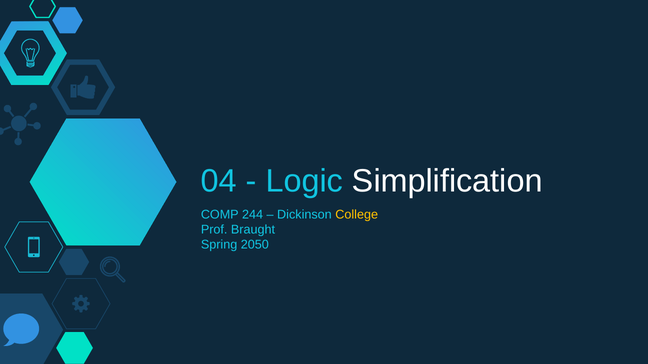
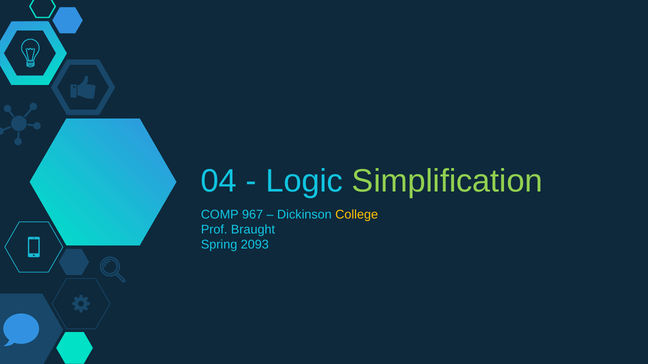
Simplification colour: white -> light green (447, 182)
244: 244 -> 967 (253, 215)
2050: 2050 -> 2093 (255, 245)
